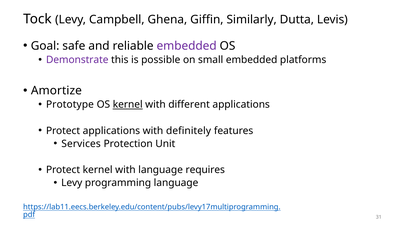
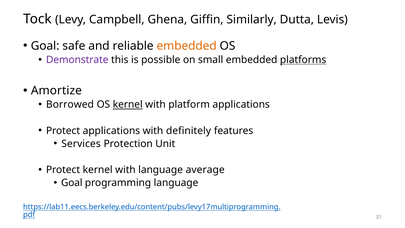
embedded colour: purple -> orange (187, 46)
platforms underline: none -> present (303, 60)
Prototype: Prototype -> Borrowed (70, 104)
different: different -> platform (189, 104)
requires: requires -> average (205, 170)
Levy: Levy -> Goal (72, 183)
